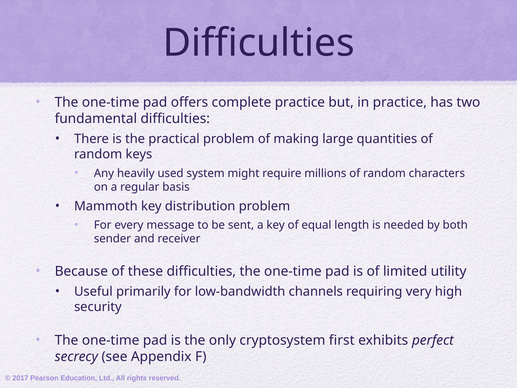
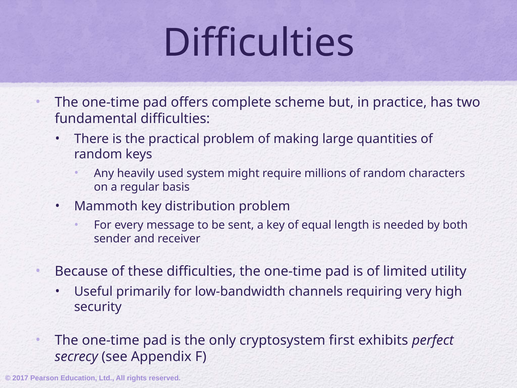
complete practice: practice -> scheme (300, 102)
